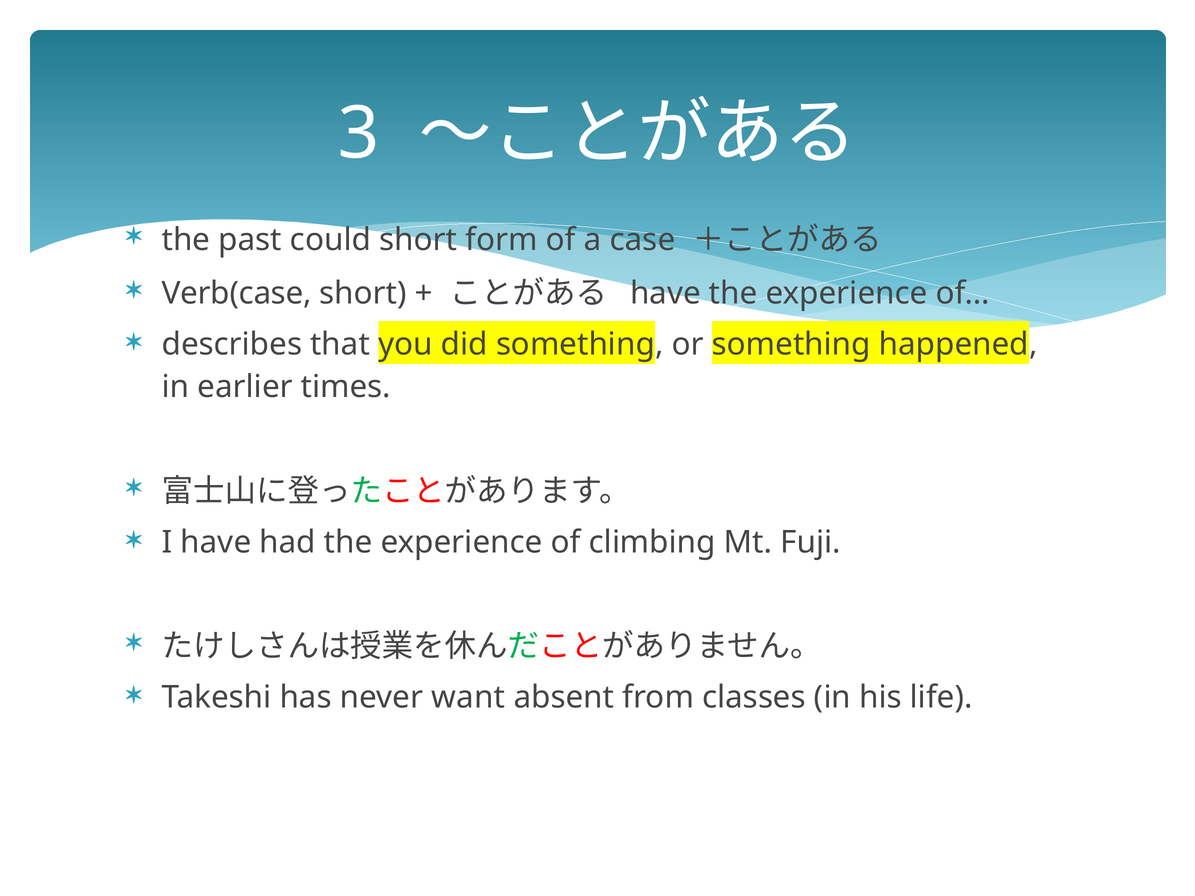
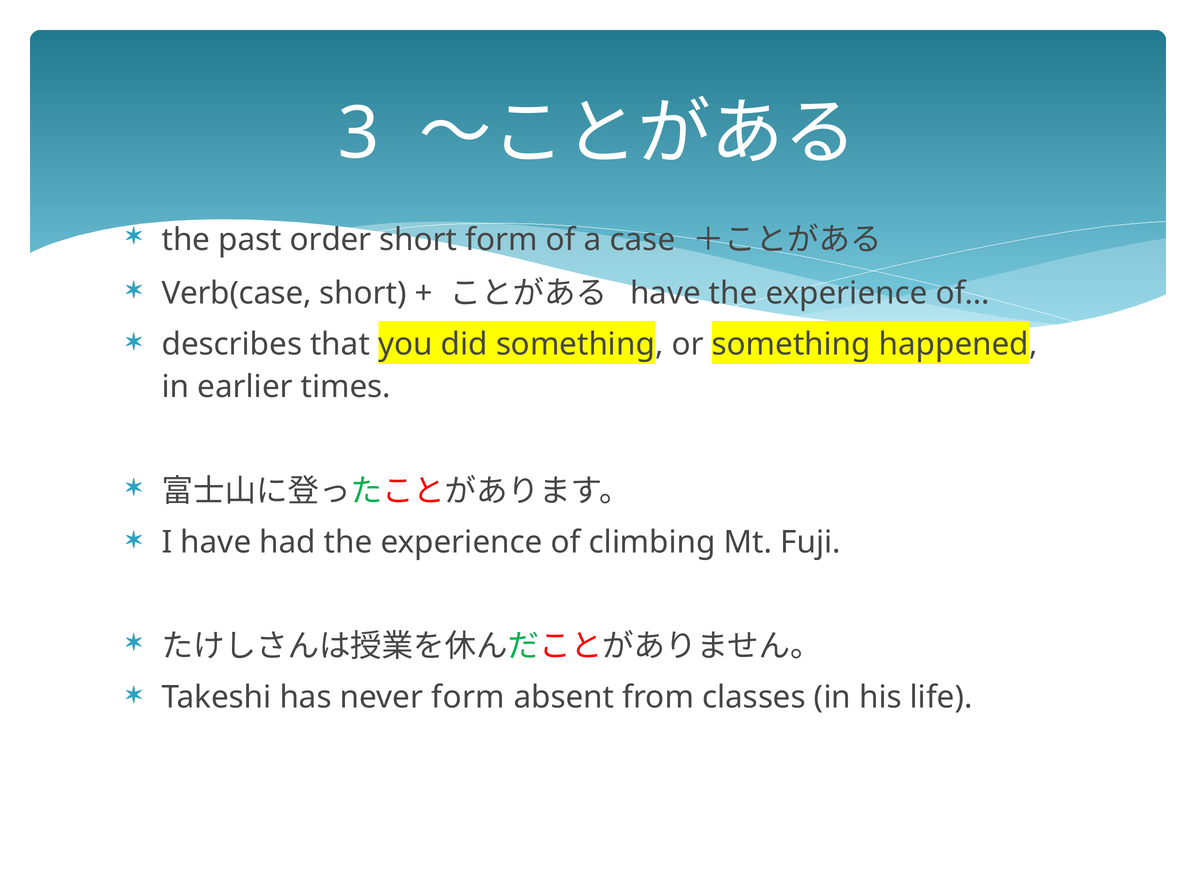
could: could -> order (331, 240)
never want: want -> form (468, 697)
